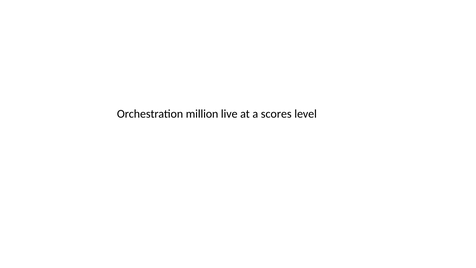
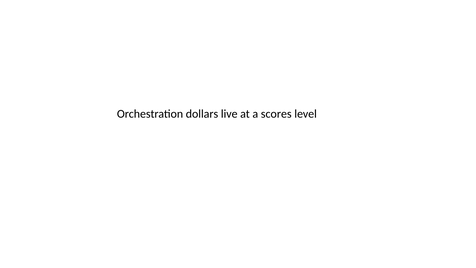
million: million -> dollars (202, 114)
